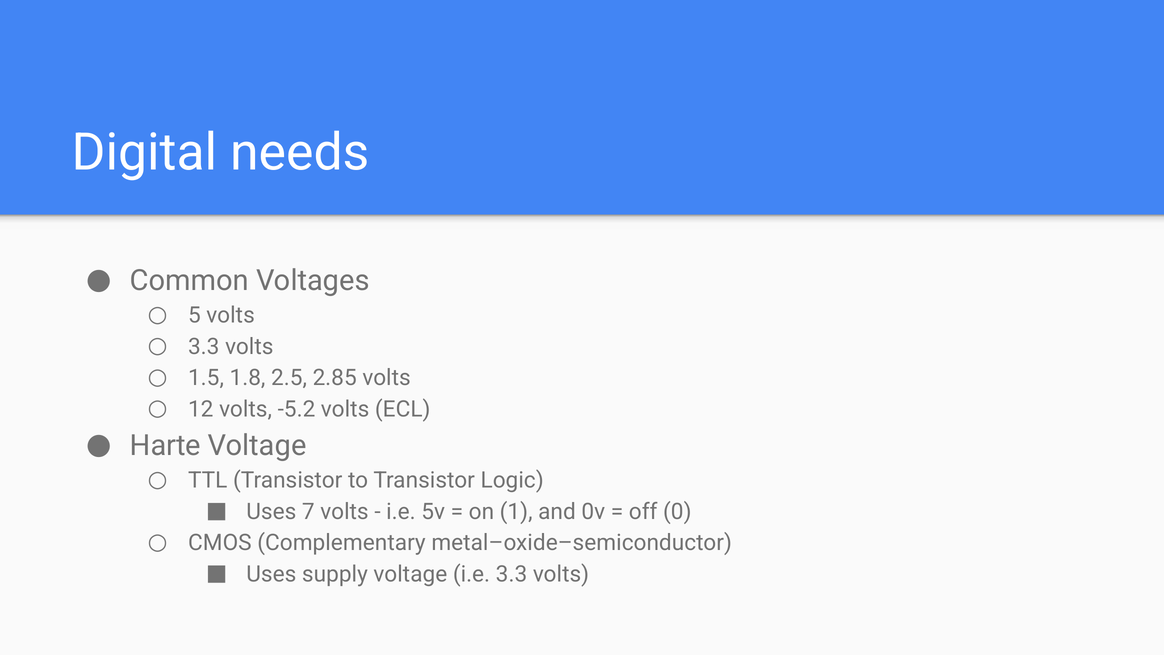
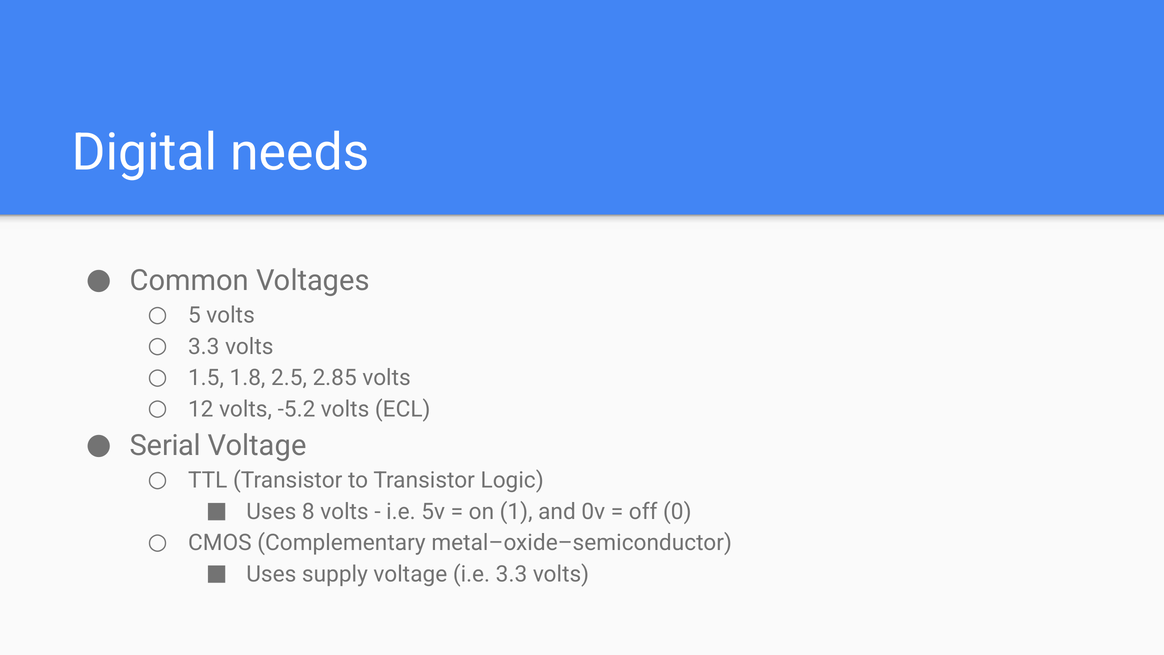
Harte: Harte -> Serial (165, 446)
7: 7 -> 8 (308, 511)
